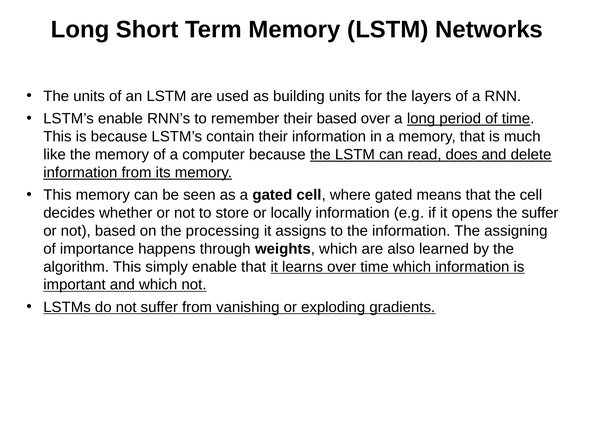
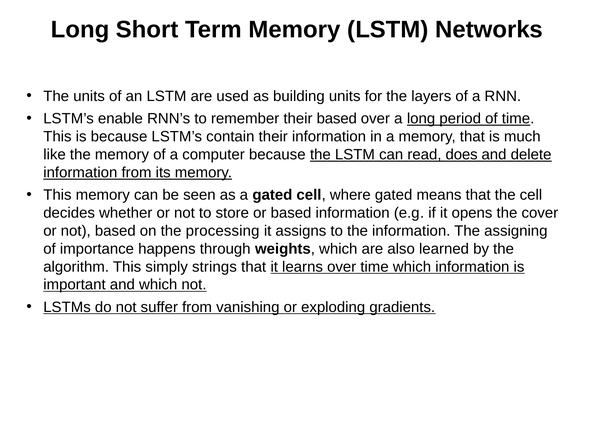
or locally: locally -> based (291, 213)
the suffer: suffer -> cover (540, 213)
simply enable: enable -> strings (214, 267)
